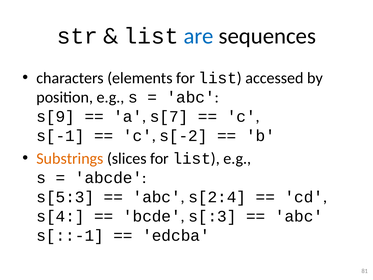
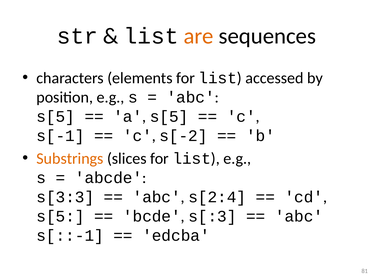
are colour: blue -> orange (199, 36)
s[9: s[9 -> s[5 (56, 116)
a s[7: s[7 -> s[5 (169, 116)
s[5:3: s[5:3 -> s[3:3 (65, 197)
s[4: s[4 -> s[5 (60, 216)
